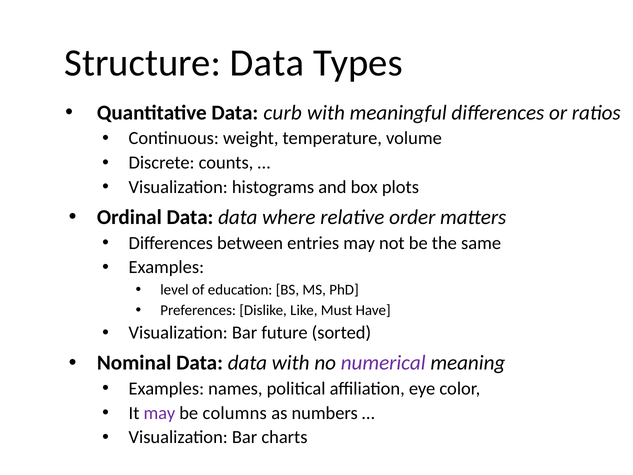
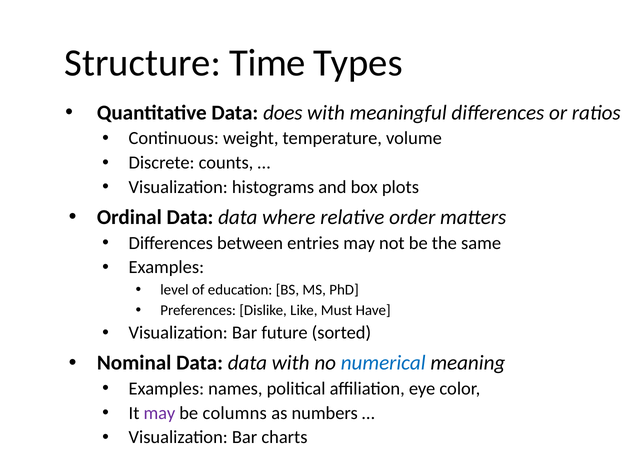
Structure Data: Data -> Time (267, 63)
curb: curb -> does (283, 113)
numerical colour: purple -> blue (383, 363)
